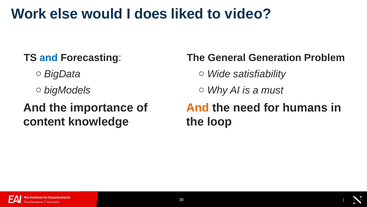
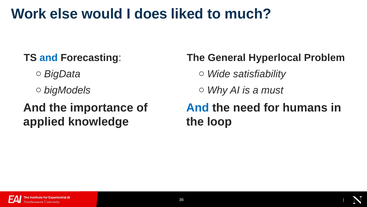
video: video -> much (248, 14)
Generation: Generation -> Hyperlocal (275, 58)
And colour: orange -> blue (198, 107)
content: content -> applied (44, 122)
